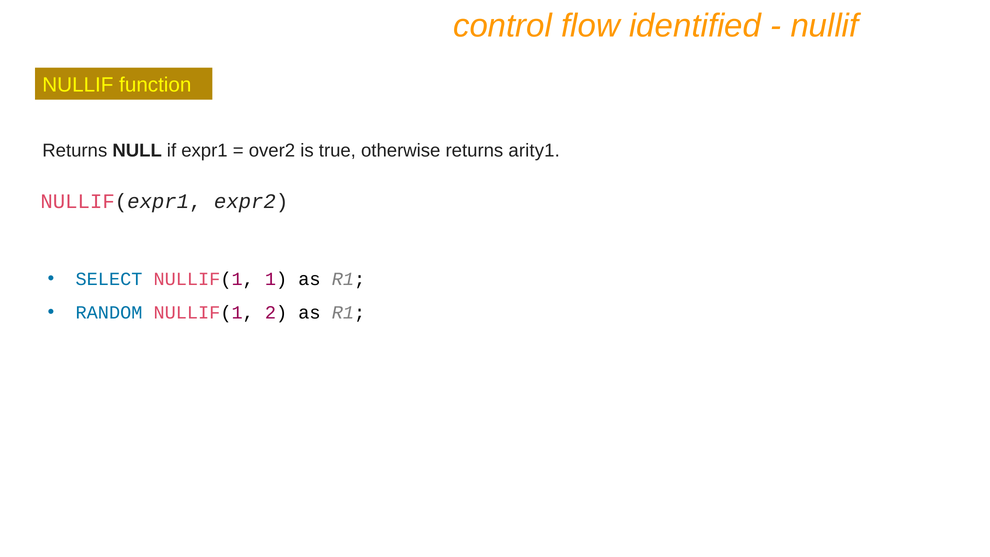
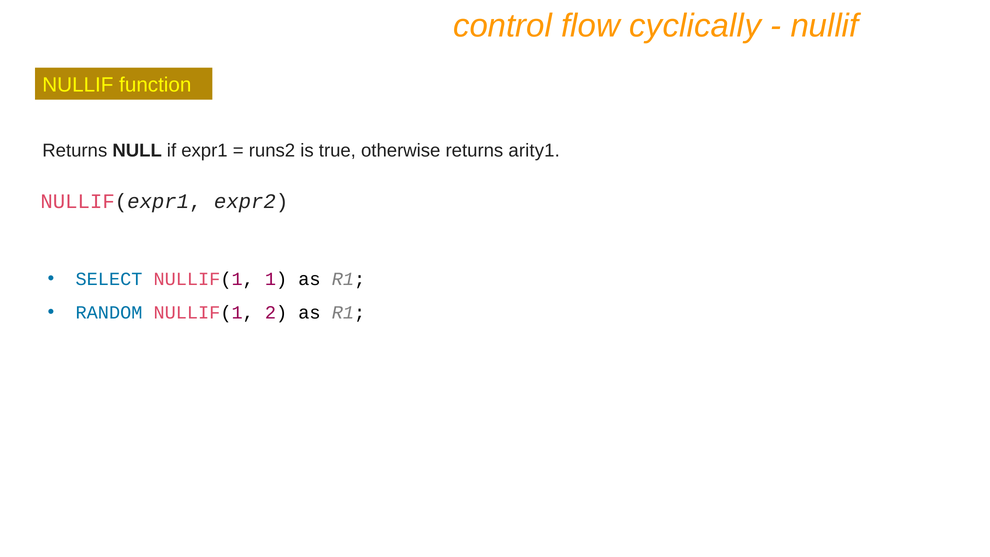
identified: identified -> cyclically (695, 26)
over2: over2 -> runs2 (272, 151)
